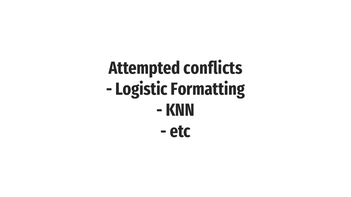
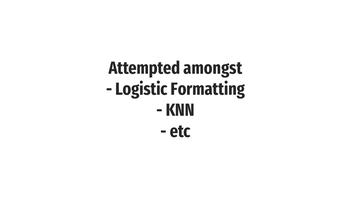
conflicts: conflicts -> amongst (213, 68)
